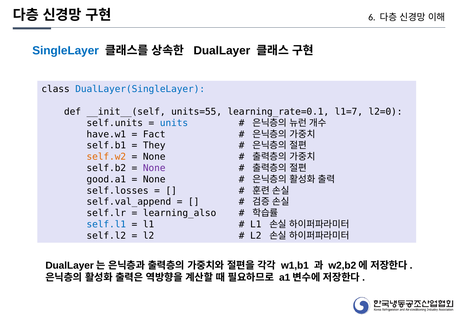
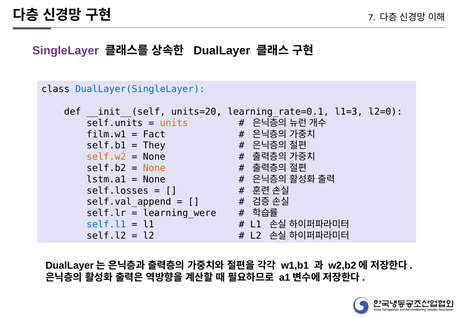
6: 6 -> 7 (372, 17)
SingleLayer colour: blue -> purple (66, 51)
units=55: units=55 -> units=20 (197, 112)
l1=7: l1=7 -> l1=3 (349, 112)
units colour: blue -> orange (174, 123)
have.w1: have.w1 -> film.w1 (106, 134)
None colour: purple -> orange (154, 168)
good.a1: good.a1 -> lstm.a1 (106, 179)
learning_also: learning_also -> learning_were (180, 213)
